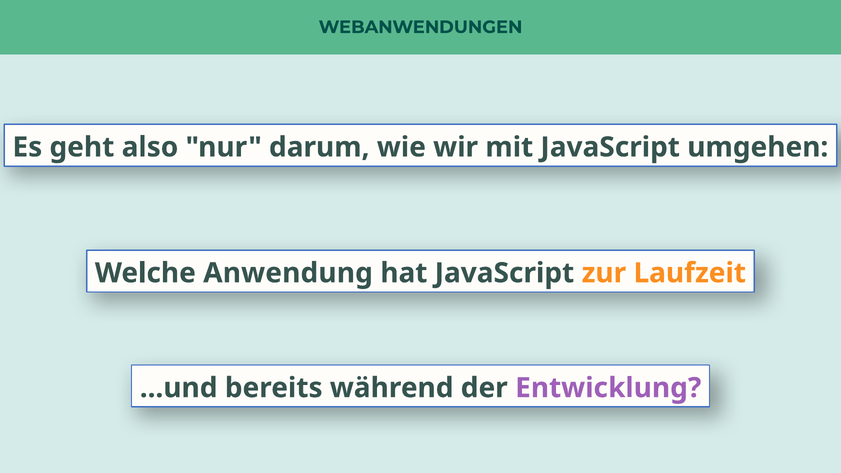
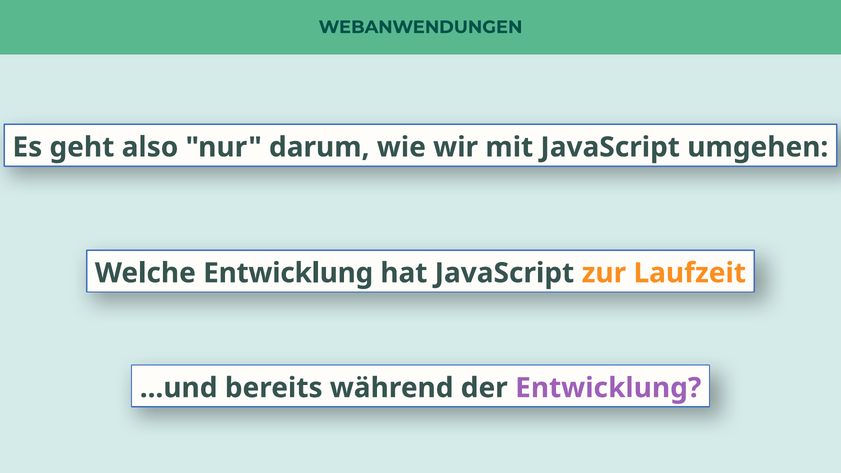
Welche Anwendung: Anwendung -> Entwicklung (288, 273)
